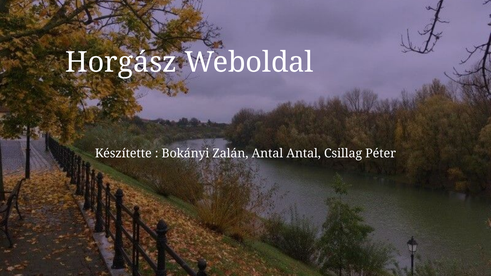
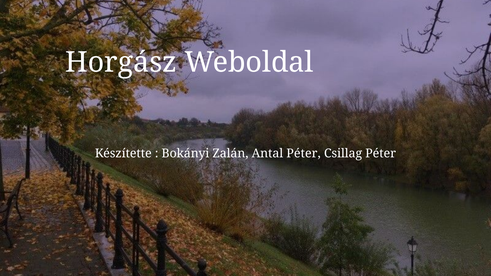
Antal Antal: Antal -> Péter (304, 153)
